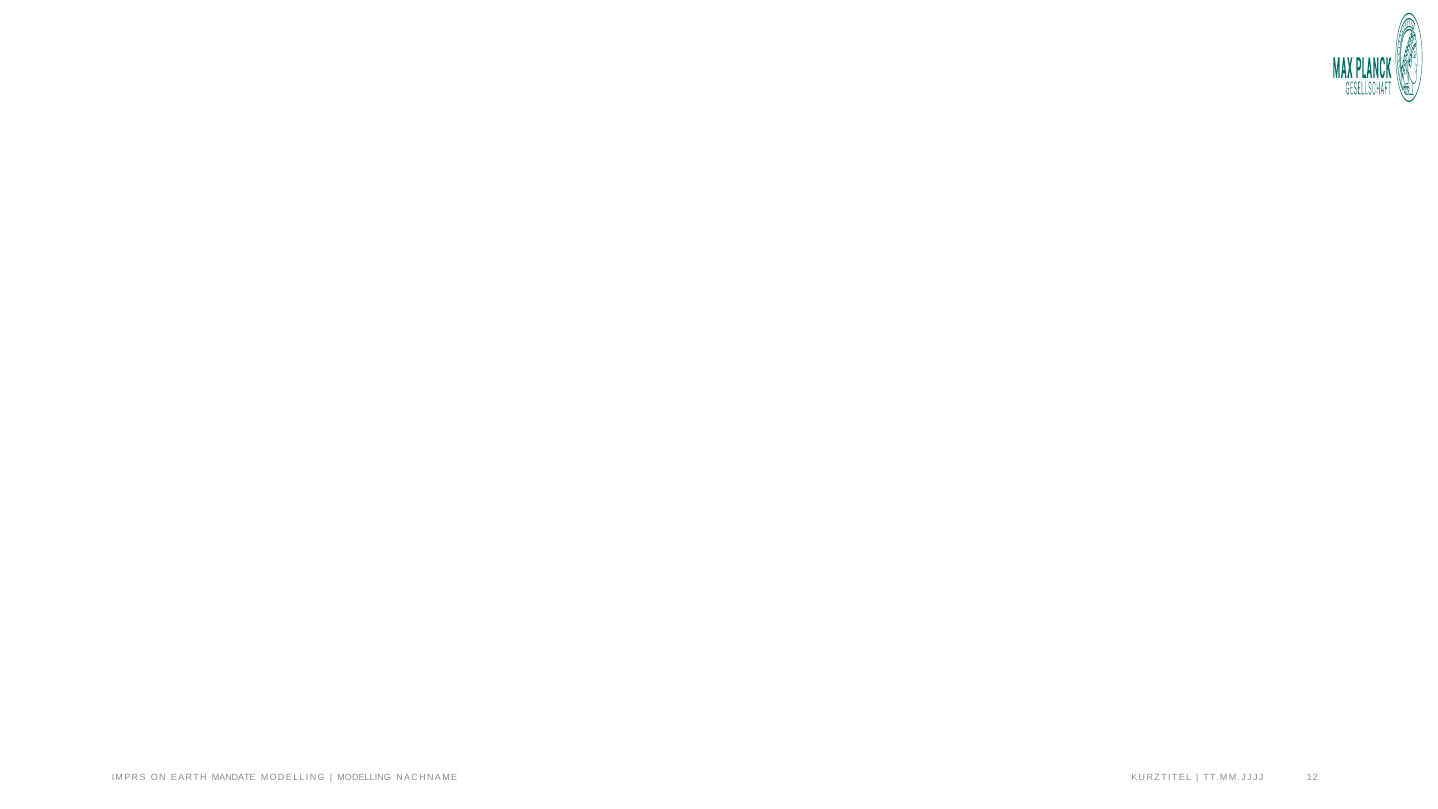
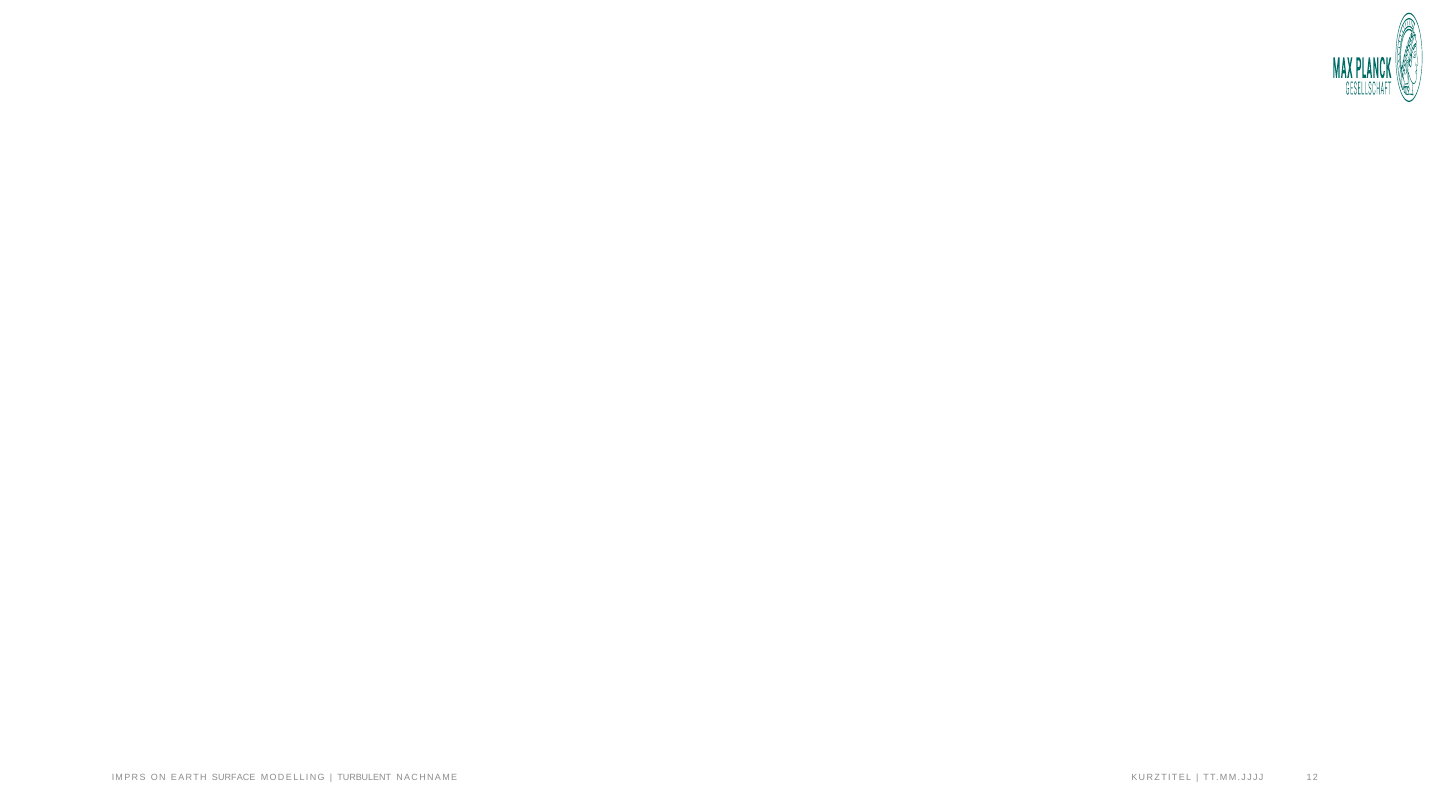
MANDATE: MANDATE -> SURFACE (234, 778)
MODELLING: MODELLING -> TURBULENT (364, 778)
